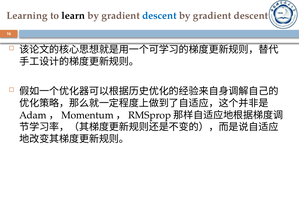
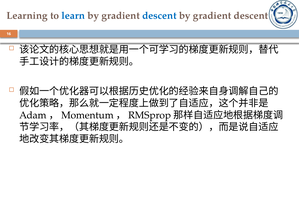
learn colour: black -> blue (73, 16)
